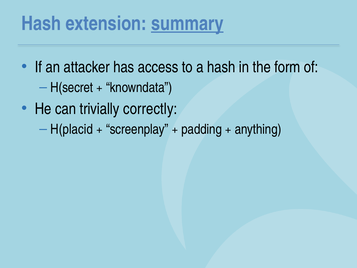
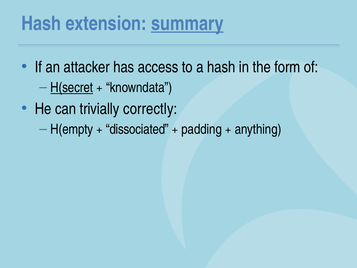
H(secret underline: none -> present (72, 88)
H(placid: H(placid -> H(empty (72, 129)
screenplay: screenplay -> dissociated (137, 129)
